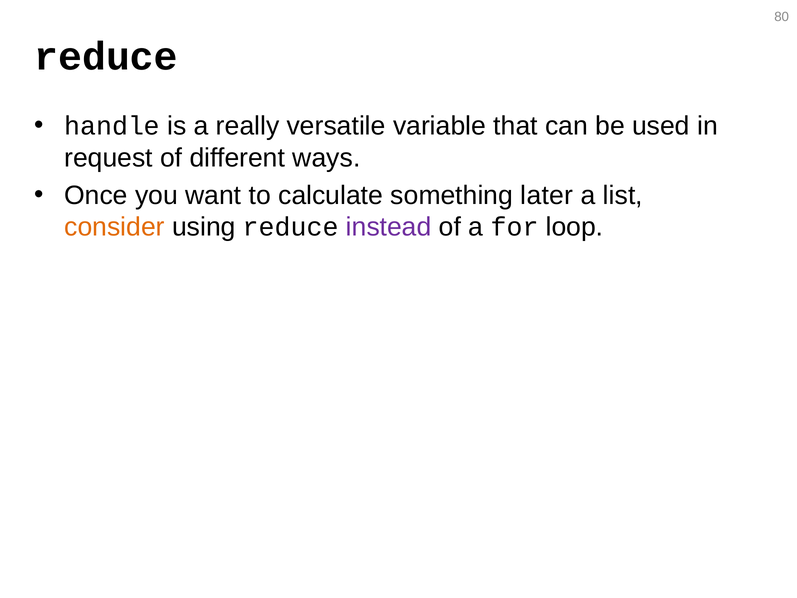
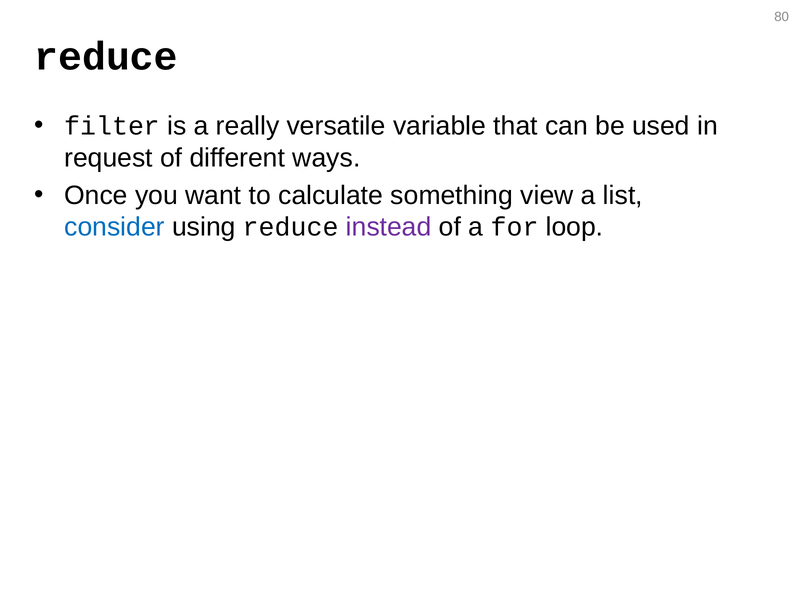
handle: handle -> filter (112, 126)
later: later -> view (547, 195)
consider colour: orange -> blue (114, 227)
